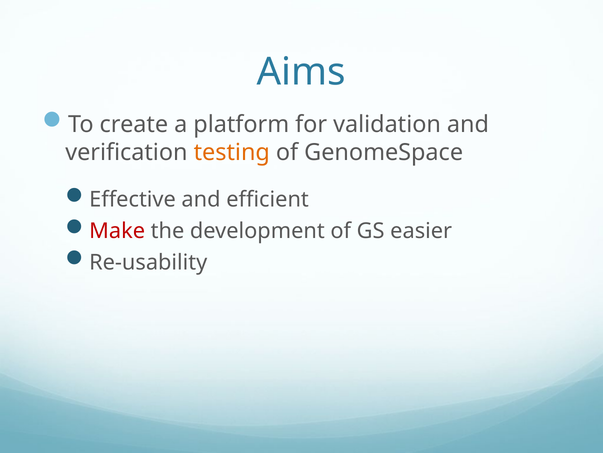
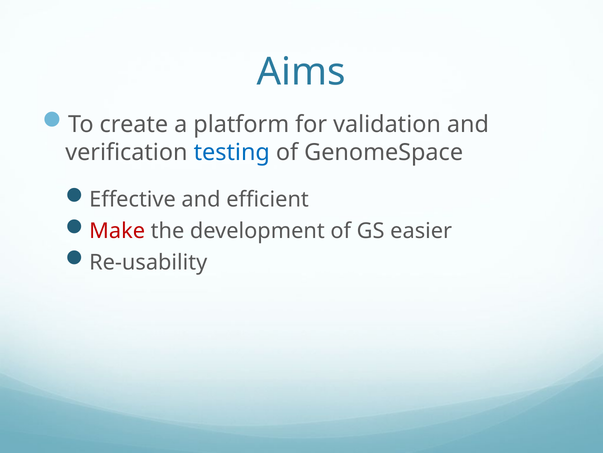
testing colour: orange -> blue (232, 152)
